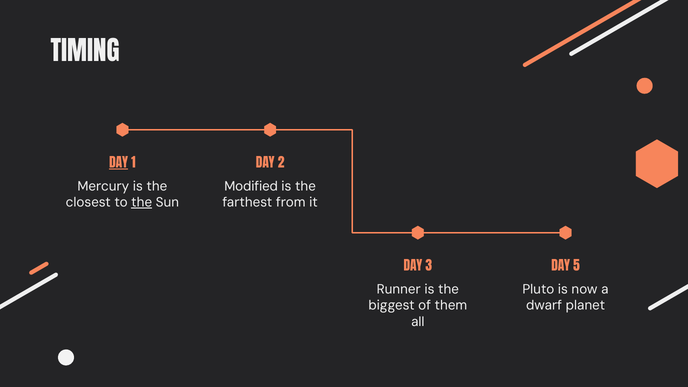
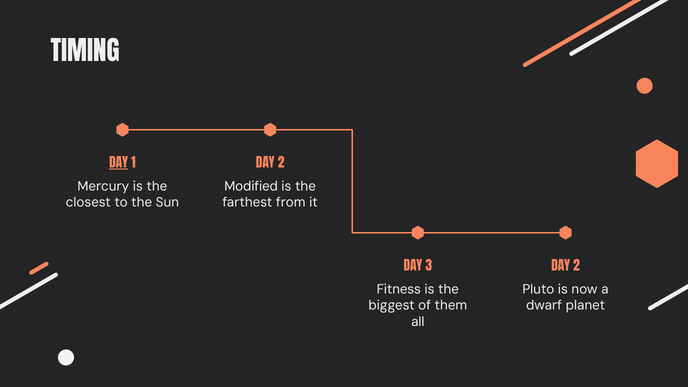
the underline: present -> none (142, 202)
5: 5 -> 2 (577, 267)
Runner: Runner -> Fitness (399, 290)
